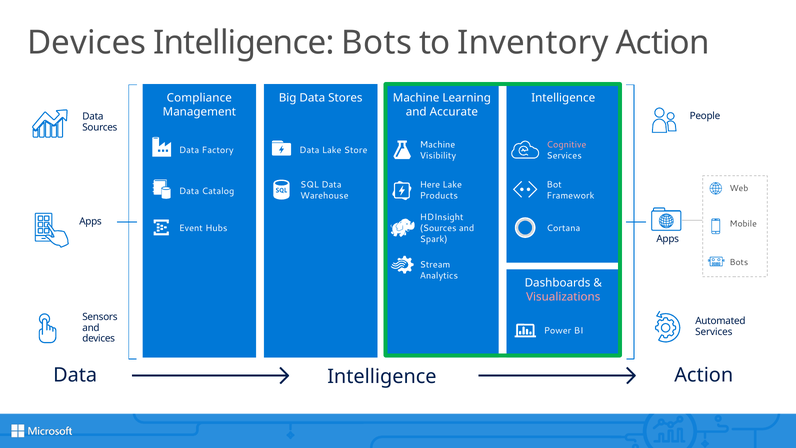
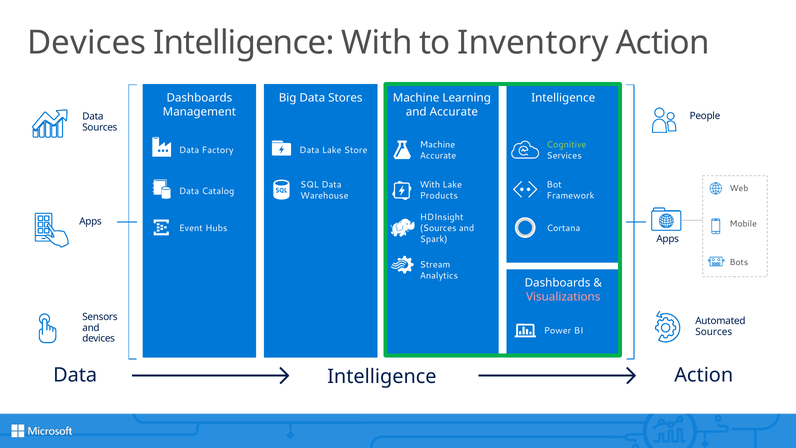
Bots: Bots -> With (377, 43)
Compliance: Compliance -> Dashboards (199, 98)
Cognitive colour: pink -> light green (566, 144)
Visibility: Visibility -> Accurate (438, 155)
Here: Here -> With (430, 184)
Services: Services -> Sources (714, 332)
